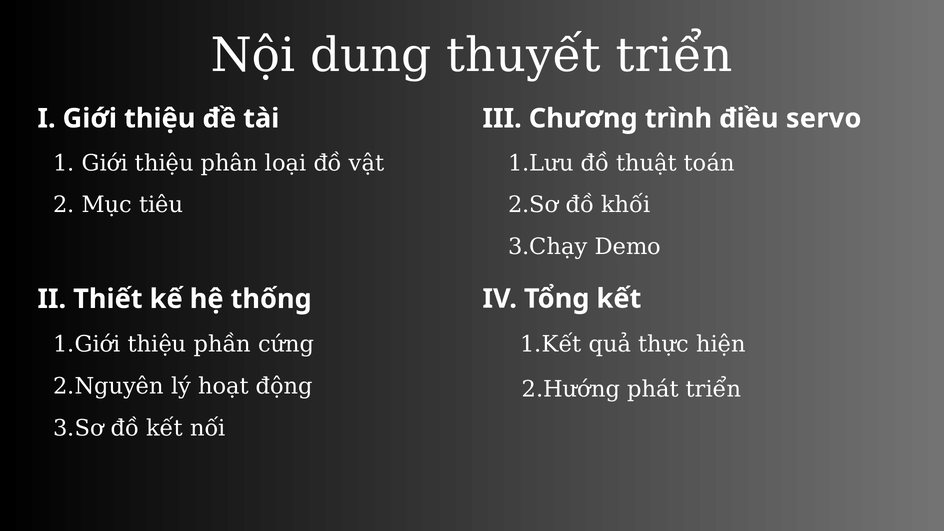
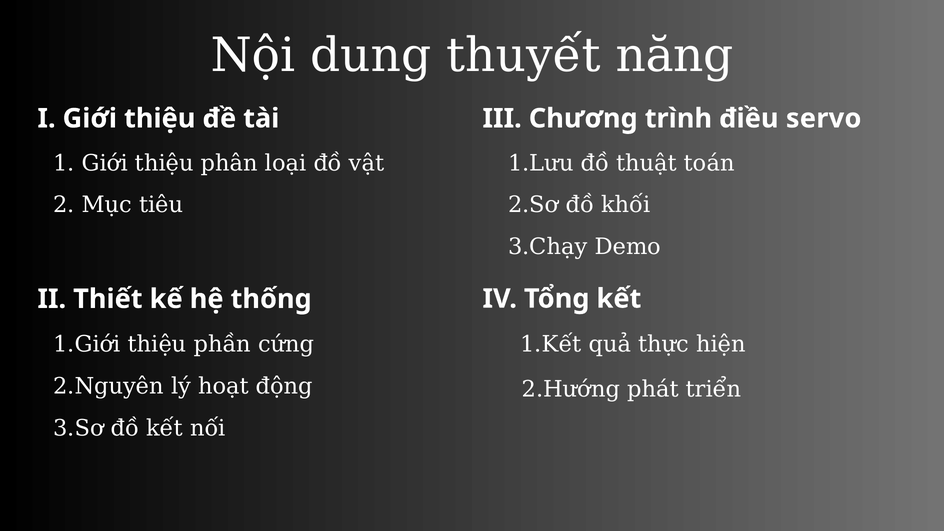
thuyết triển: triển -> năng (675, 55)
